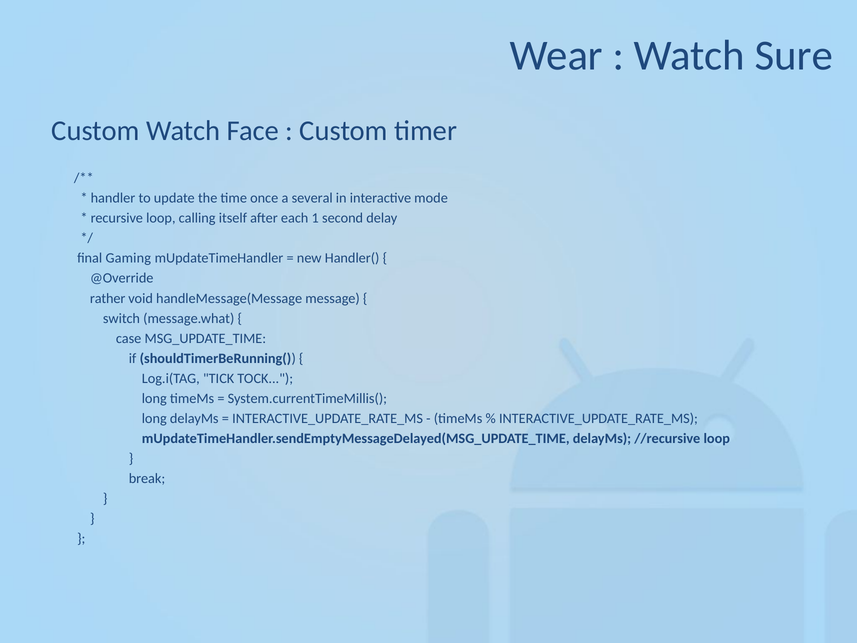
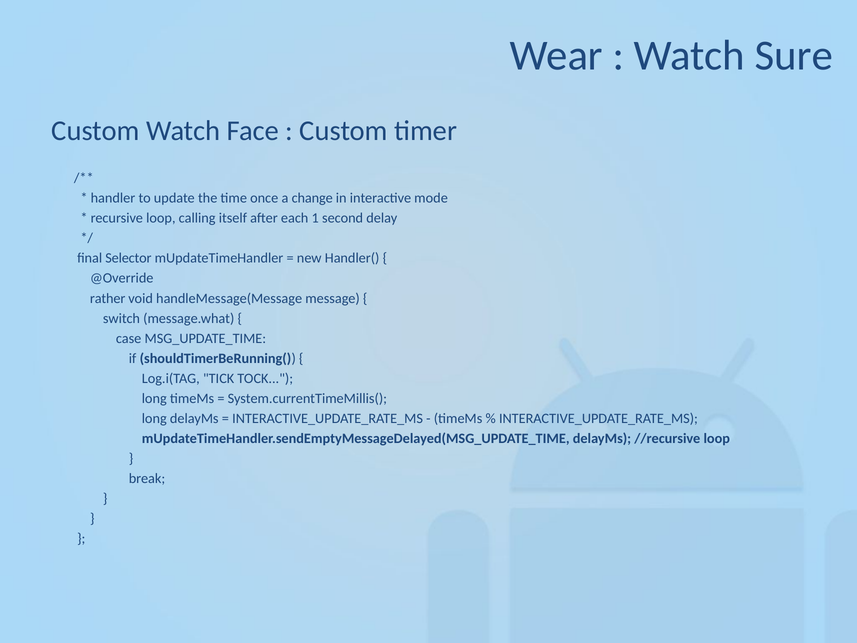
several: several -> change (312, 198)
Gaming: Gaming -> Selector (128, 258)
